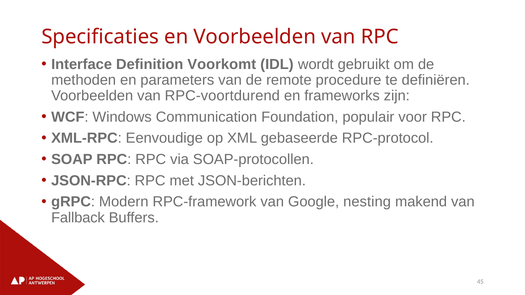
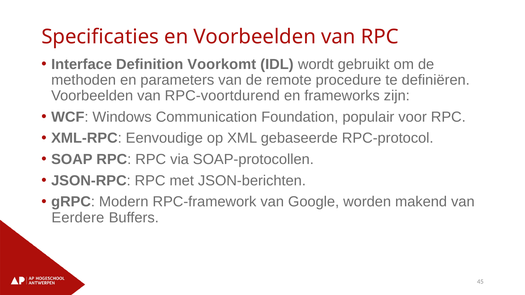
nesting: nesting -> worden (367, 202)
Fallback: Fallback -> Eerdere (78, 218)
